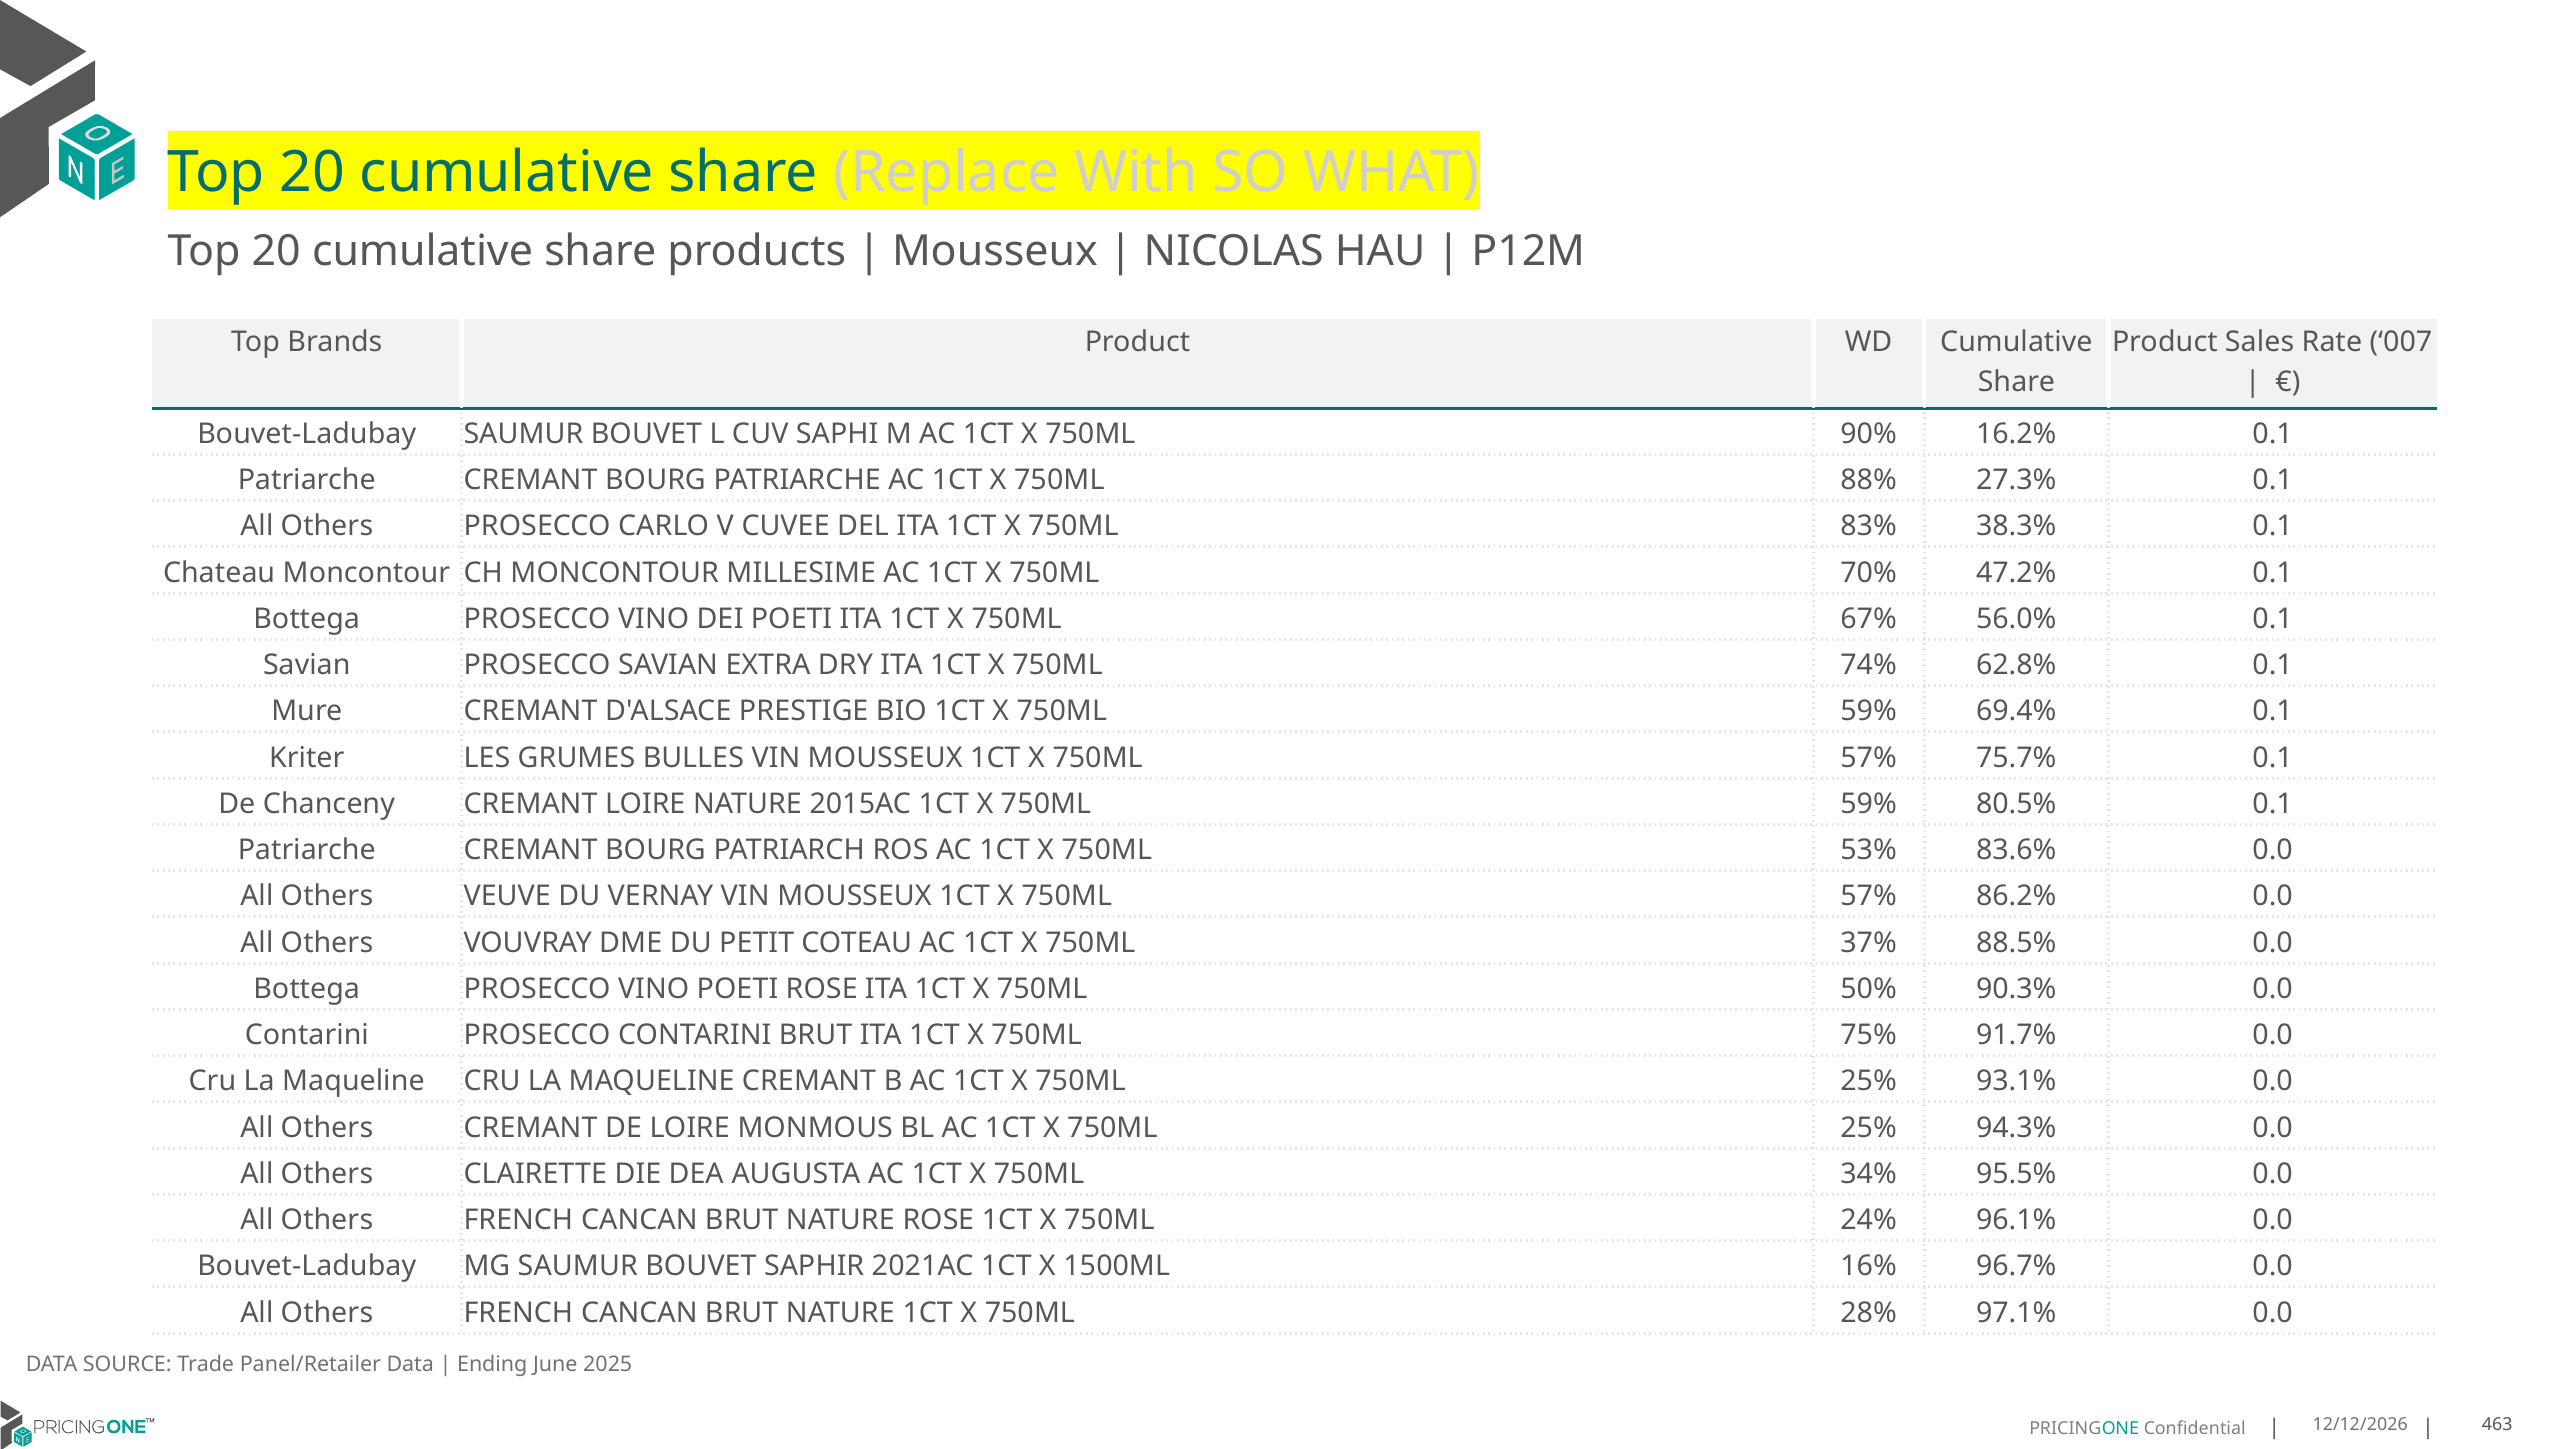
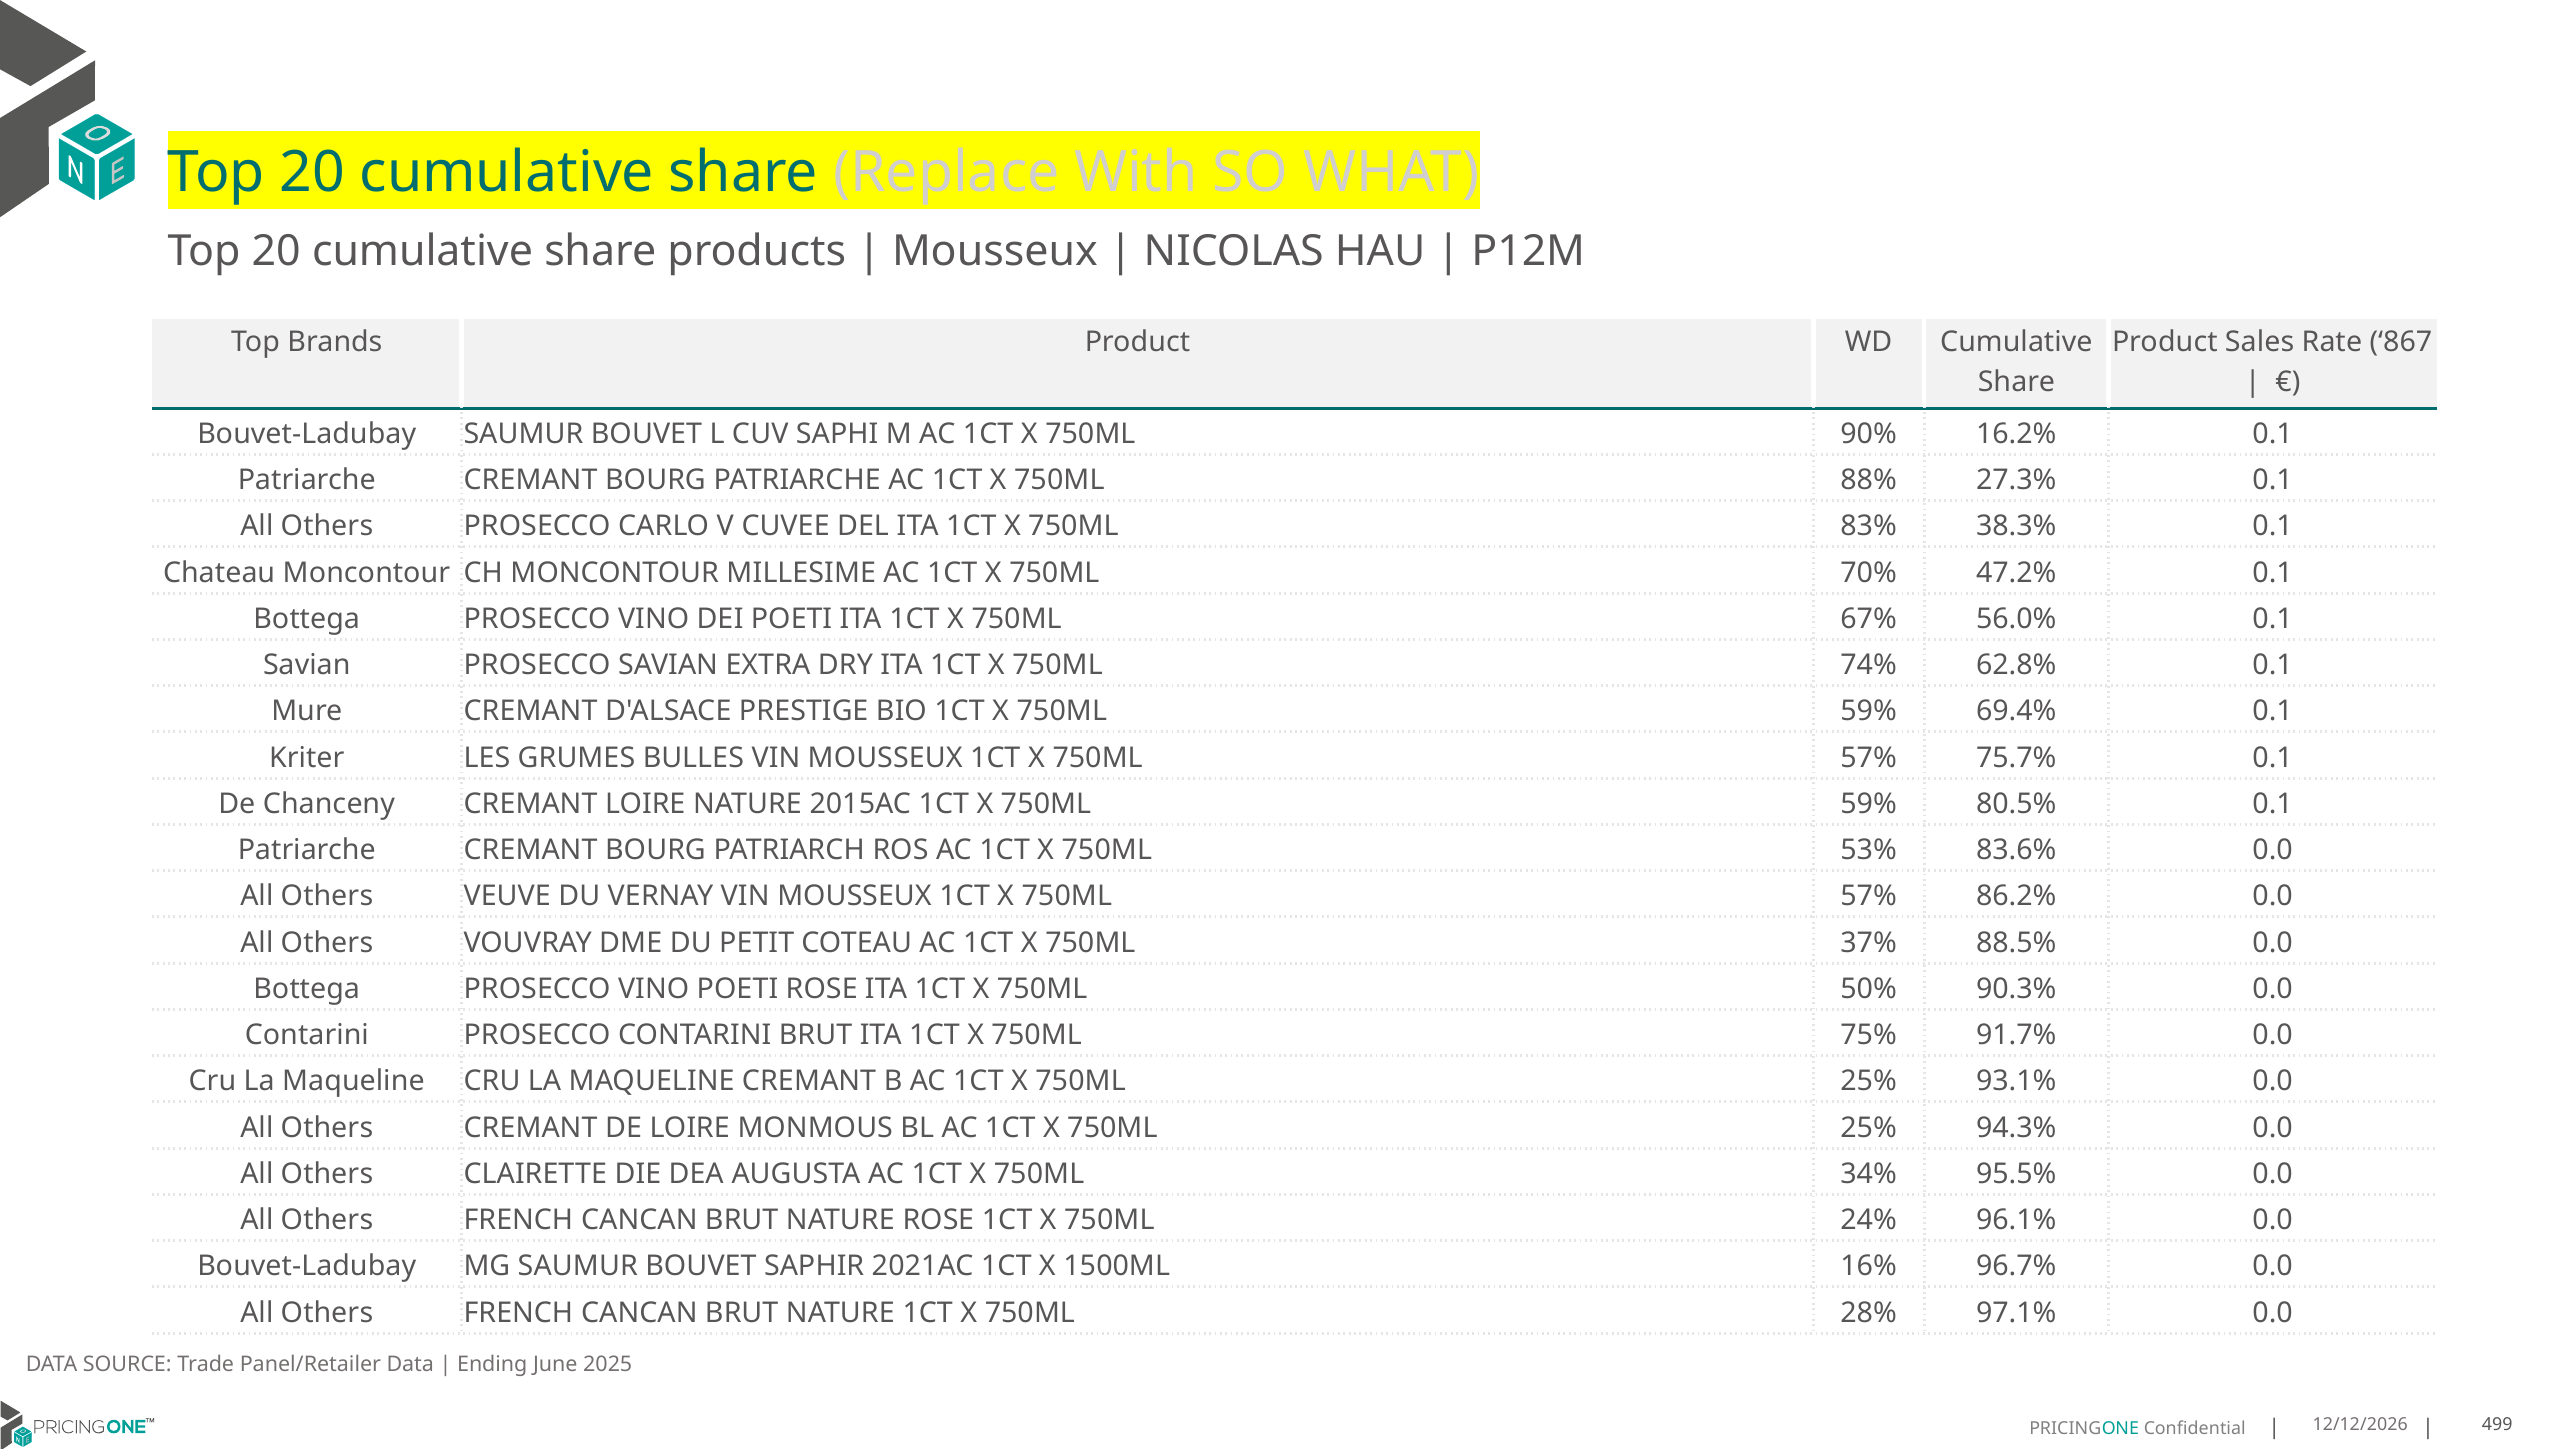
007: 007 -> 867 (2401, 342)
463: 463 -> 499 (2497, 1425)
